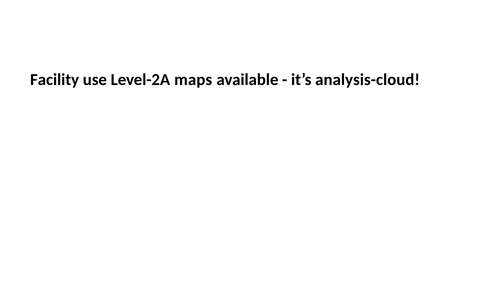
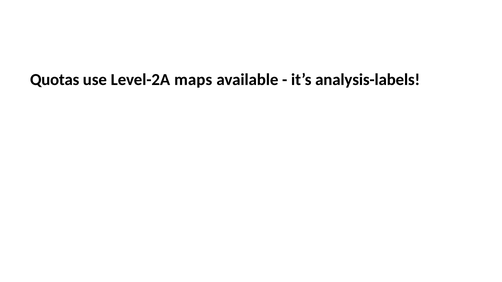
Facility: Facility -> Quotas (55, 80)
analysis-cloud: analysis-cloud -> analysis-labels (368, 80)
